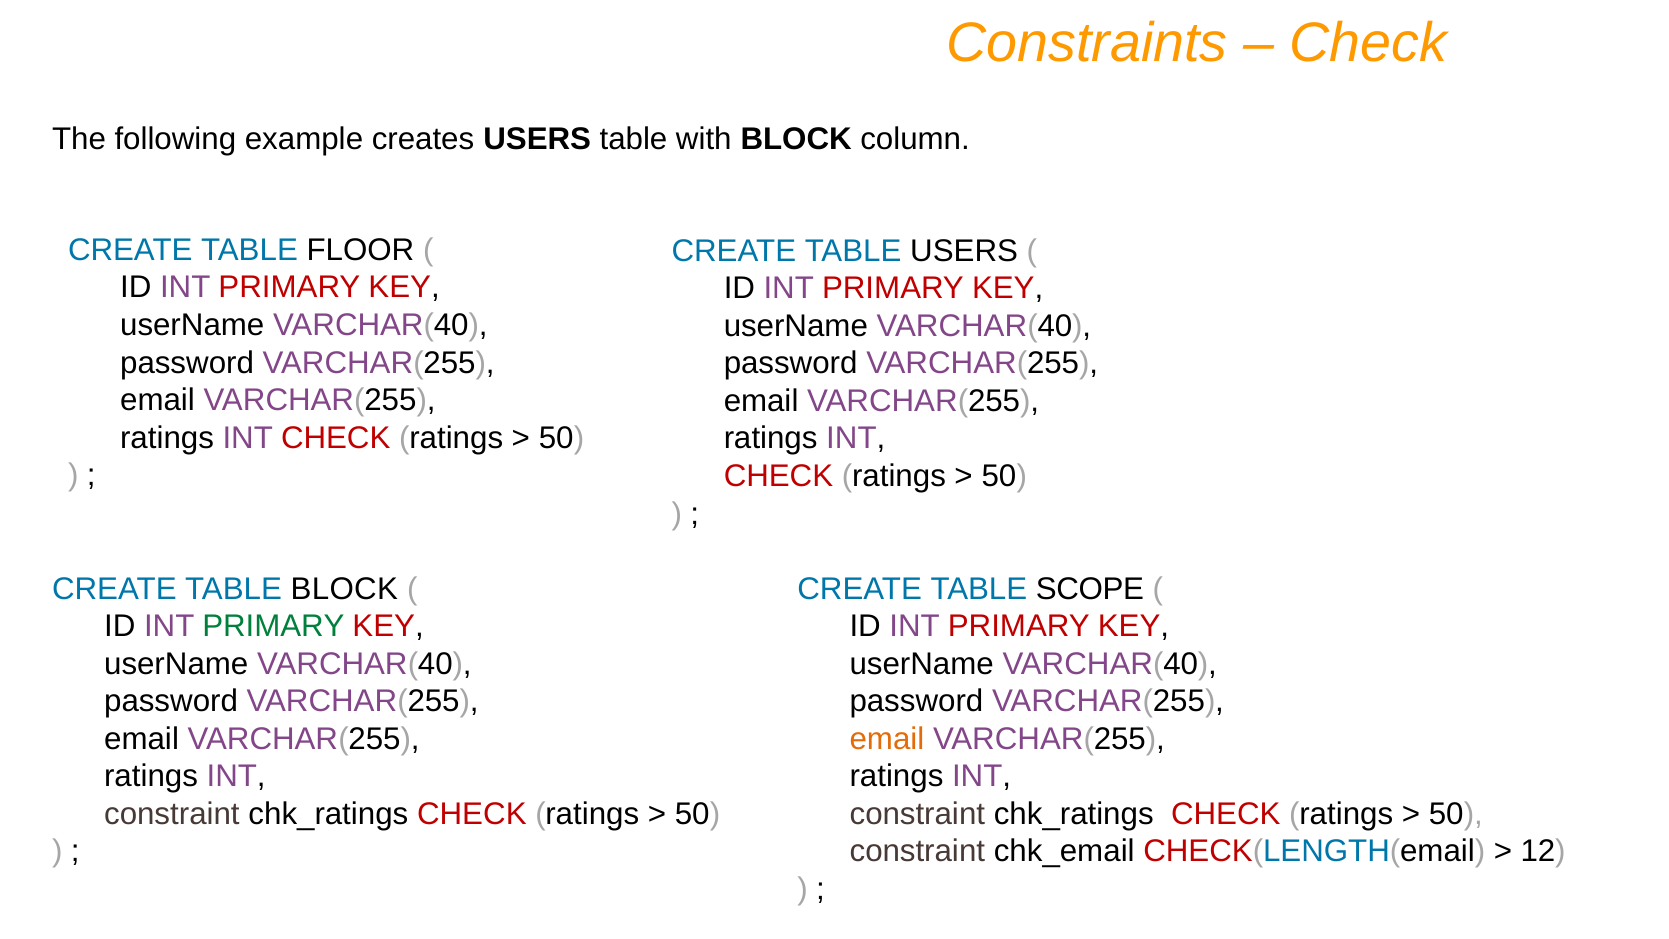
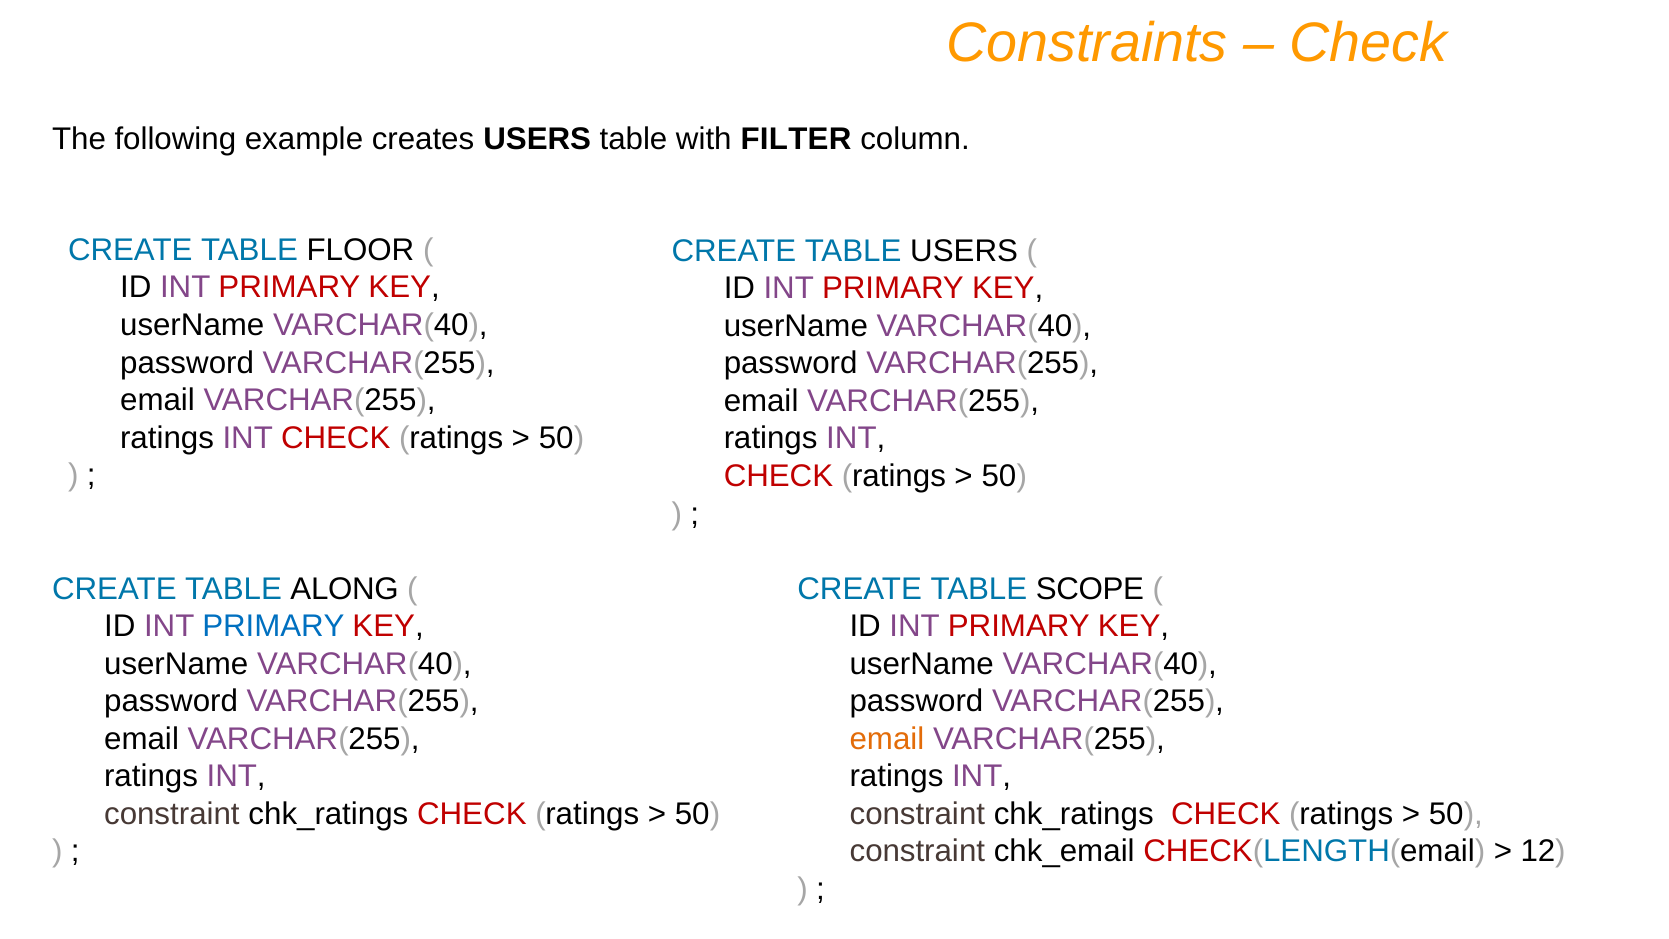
with BLOCK: BLOCK -> FILTER (796, 139)
TABLE BLOCK: BLOCK -> ALONG (345, 589)
PRIMARY colour: green -> blue (273, 626)
